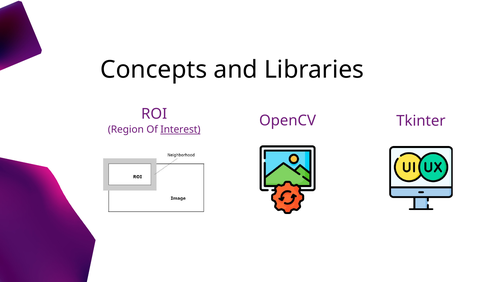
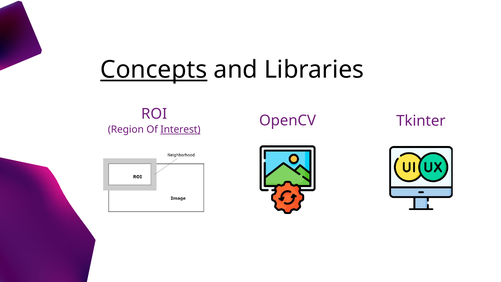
Concepts underline: none -> present (154, 70)
